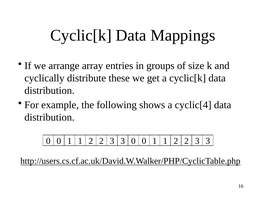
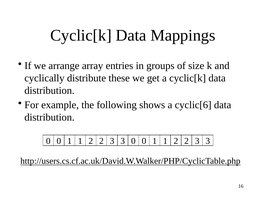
cyclic[4: cyclic[4 -> cyclic[6 (193, 105)
